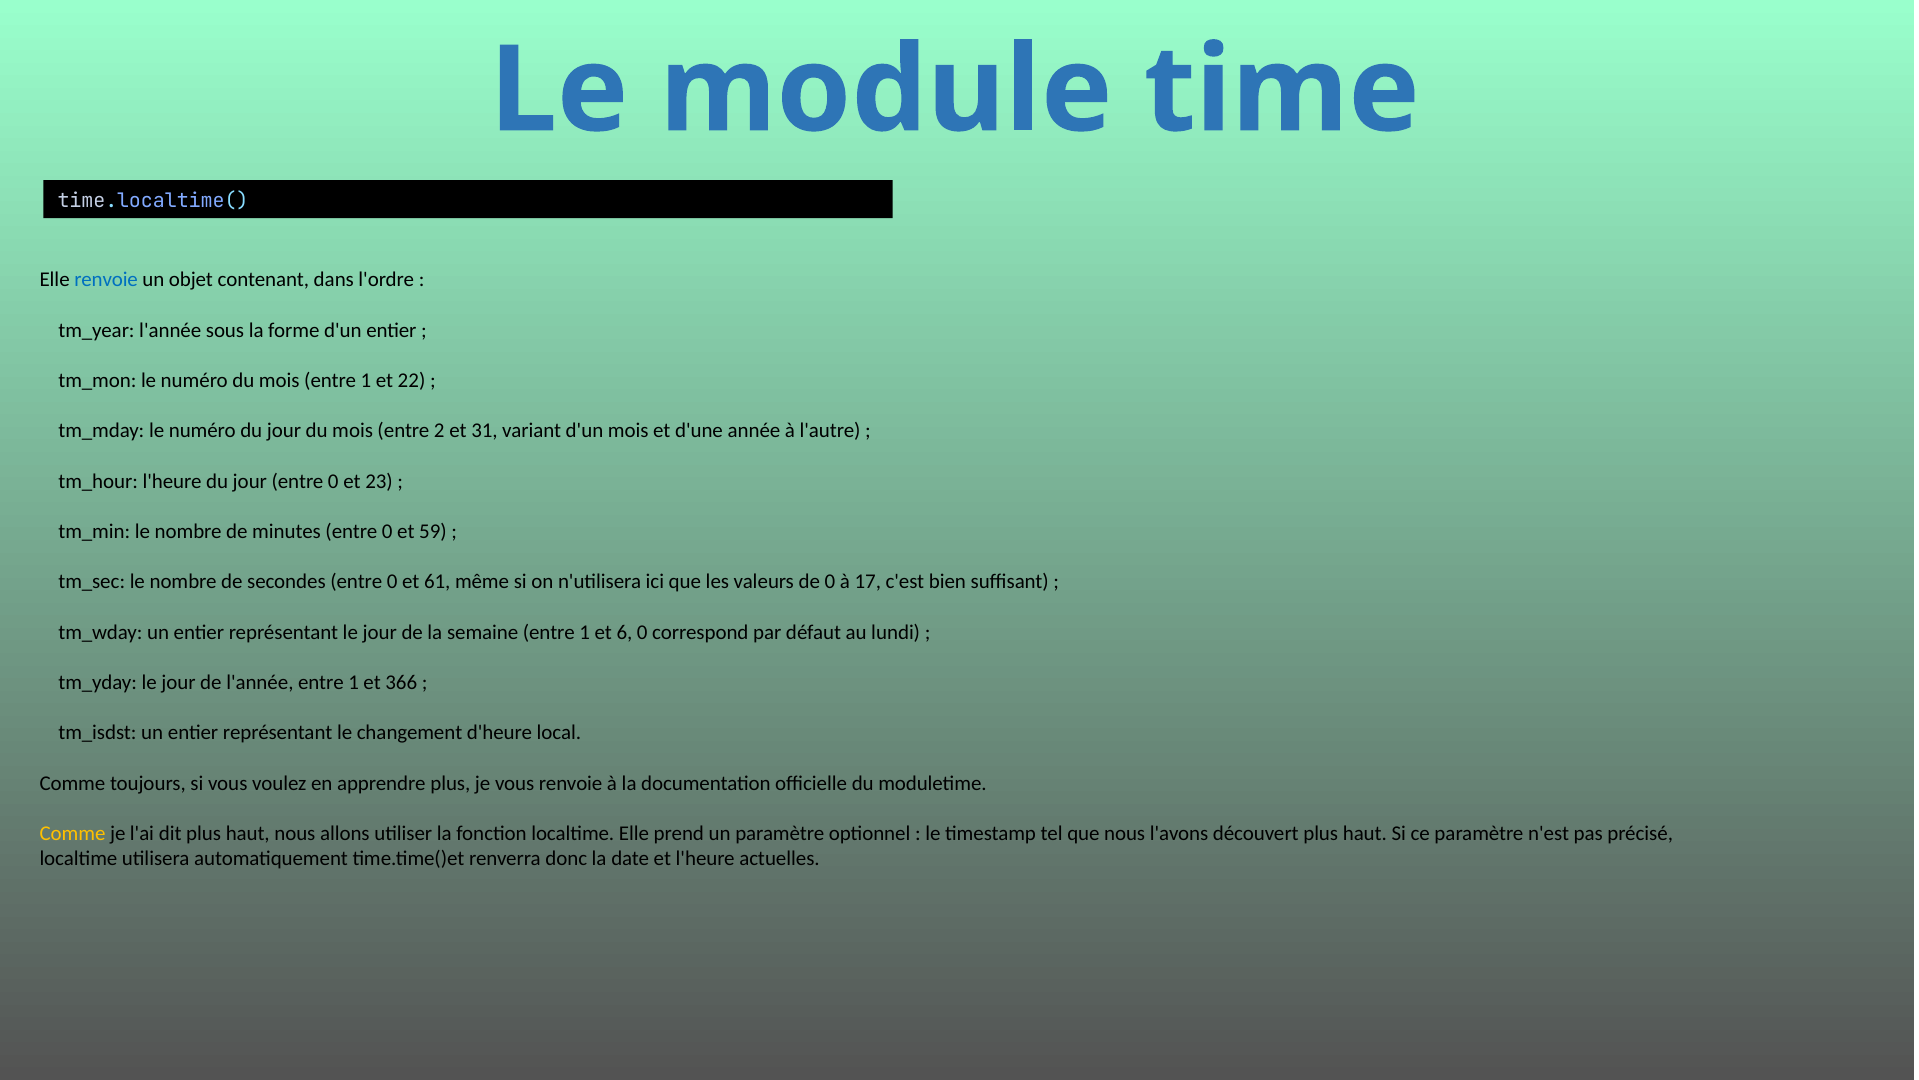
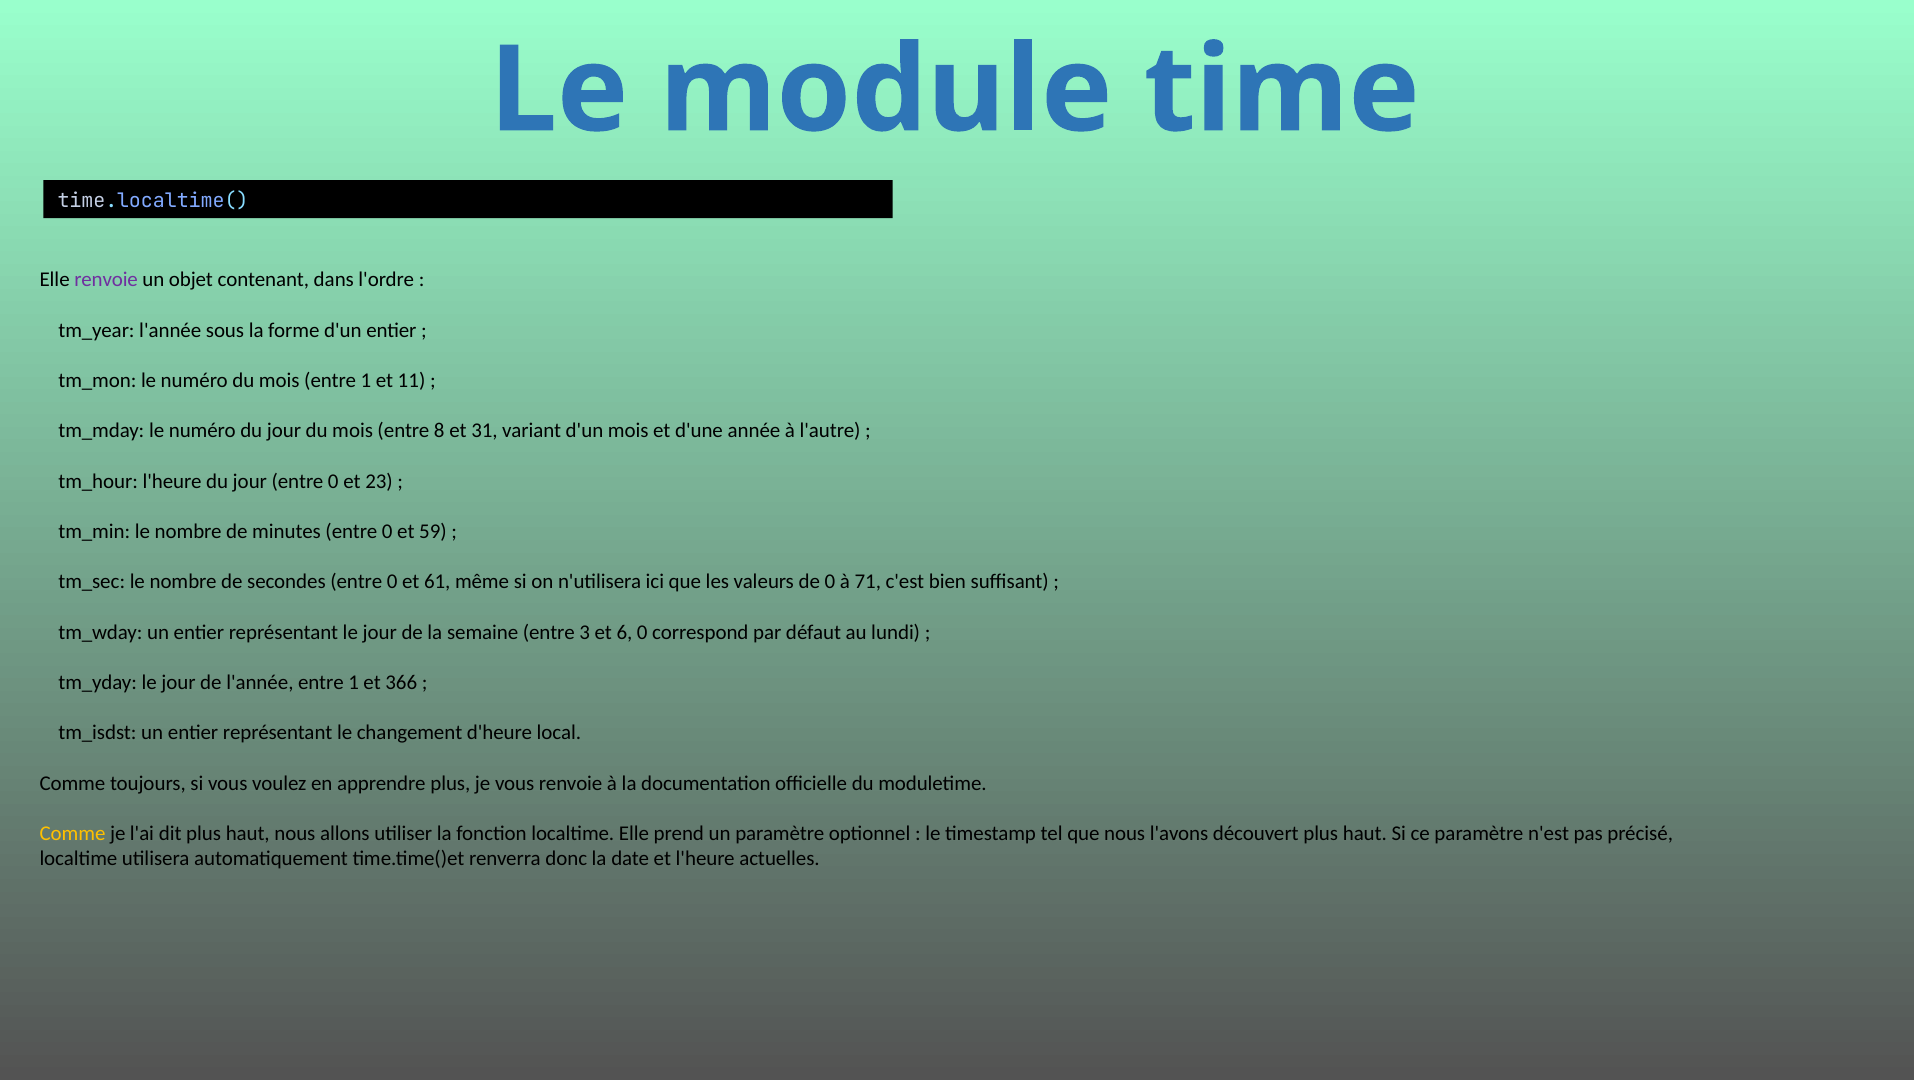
renvoie colour: blue -> purple (106, 280)
22: 22 -> 11 (412, 380)
2: 2 -> 8 (439, 431)
17: 17 -> 71 (868, 582)
semaine entre 1: 1 -> 3 (585, 632)
